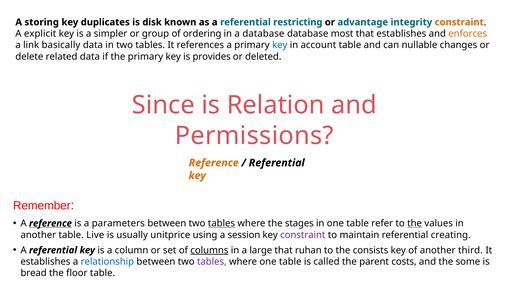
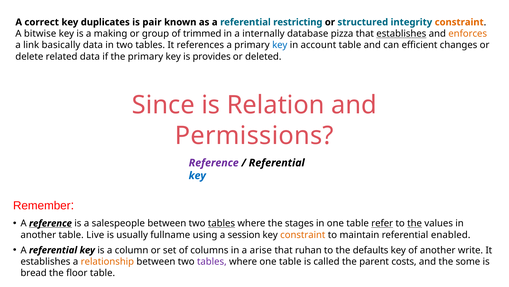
storing: storing -> correct (42, 22)
disk: disk -> pair (152, 22)
advantage: advantage -> structured (363, 22)
explicit: explicit -> bitwise (40, 34)
simpler: simpler -> making (111, 34)
ordering: ordering -> trimmed (202, 34)
a database: database -> internally (263, 34)
most: most -> pizza (342, 34)
establishes underline: none -> present (401, 34)
nullable: nullable -> efficient (419, 45)
Reference colour: orange -> purple (214, 162)
key colour: orange -> blue (197, 175)
parameters: parameters -> salespeople (118, 223)
refer underline: none -> present (382, 223)
unitprice: unitprice -> fullname (170, 234)
constraint colour: purple -> orange (303, 234)
creating: creating -> enabled (451, 234)
columns underline: present -> none (209, 250)
large: large -> arise (261, 250)
consists: consists -> defaults (371, 250)
third: third -> write (470, 250)
relationship colour: blue -> orange (107, 261)
